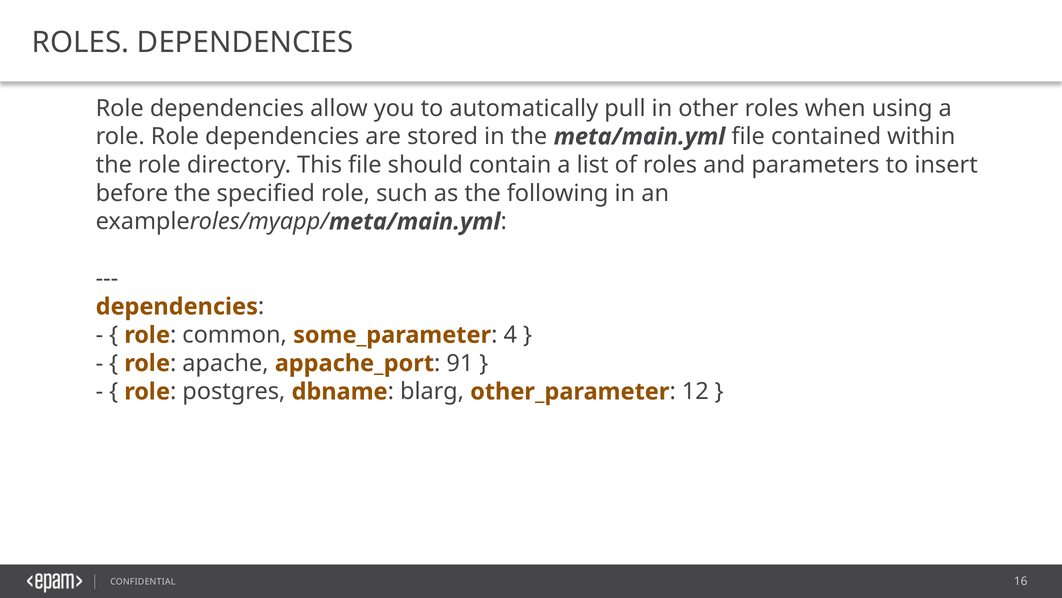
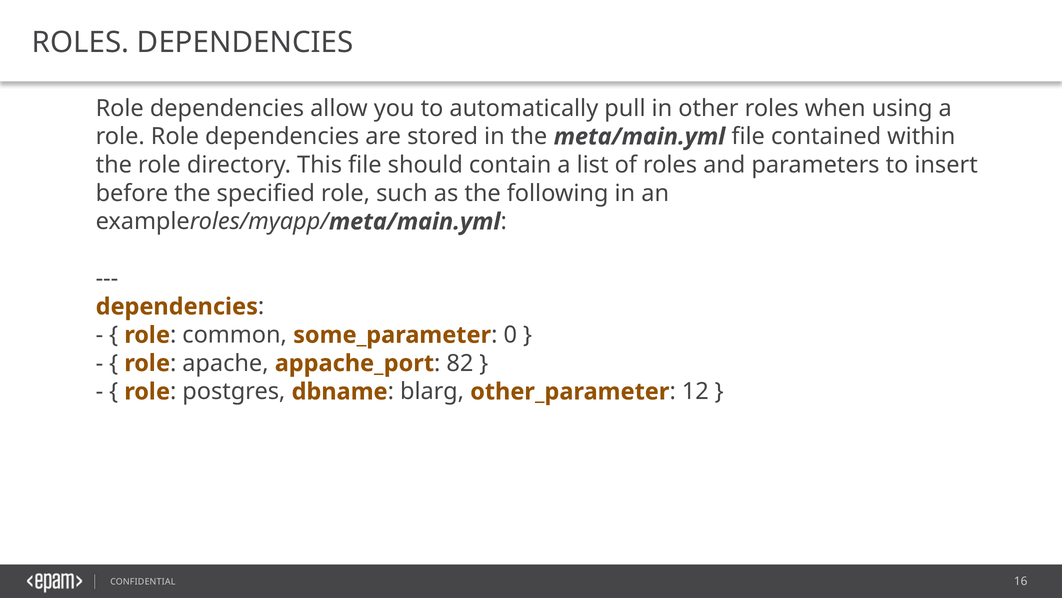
4: 4 -> 0 (510, 335)
91: 91 -> 82 (460, 363)
